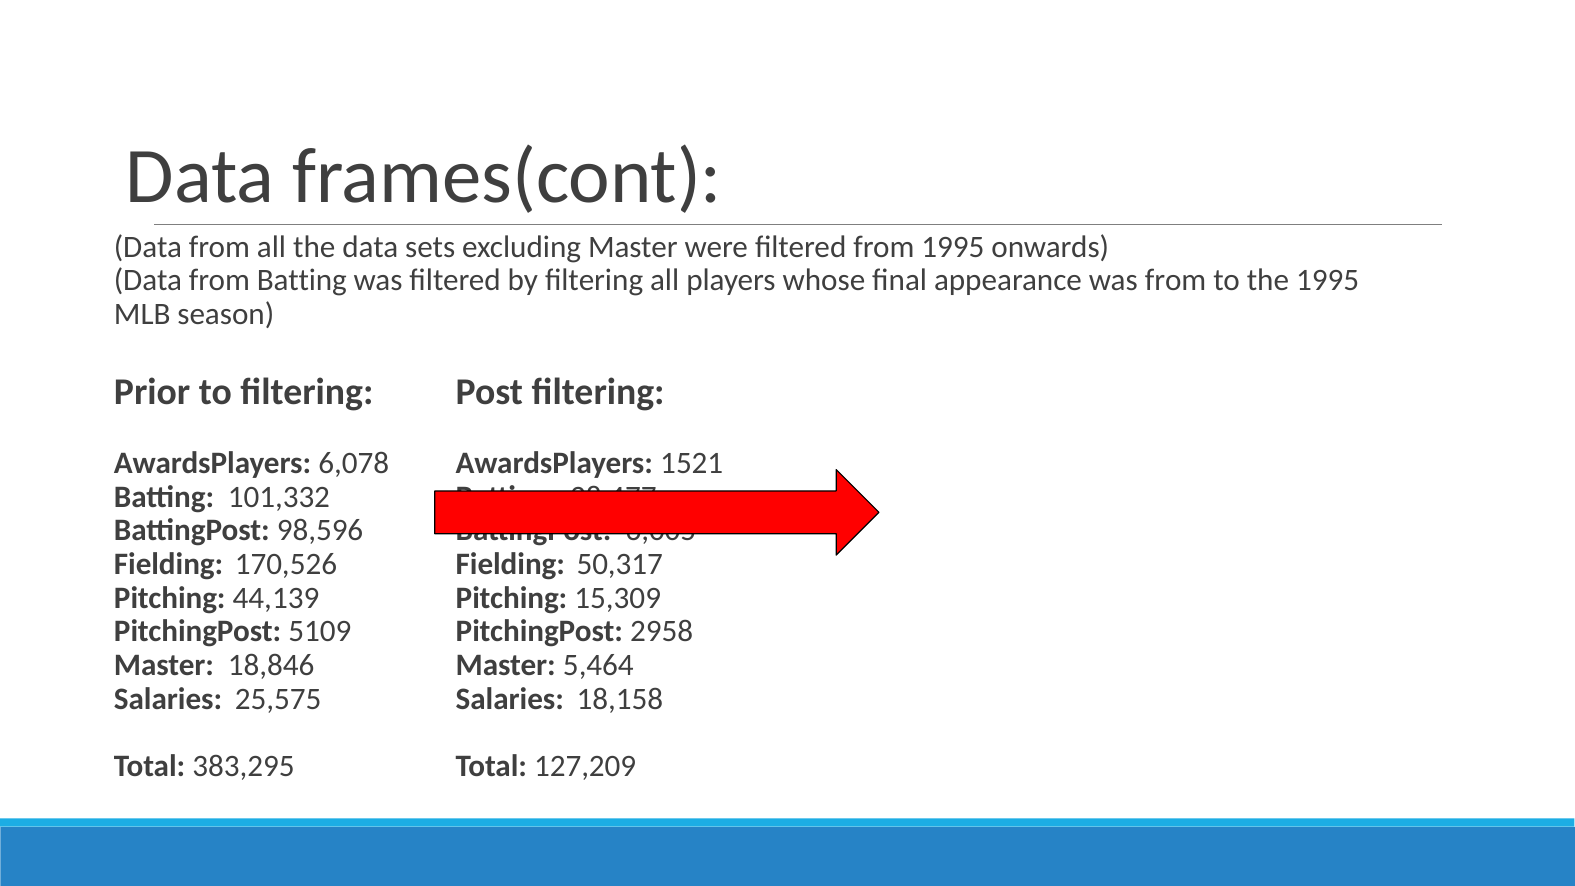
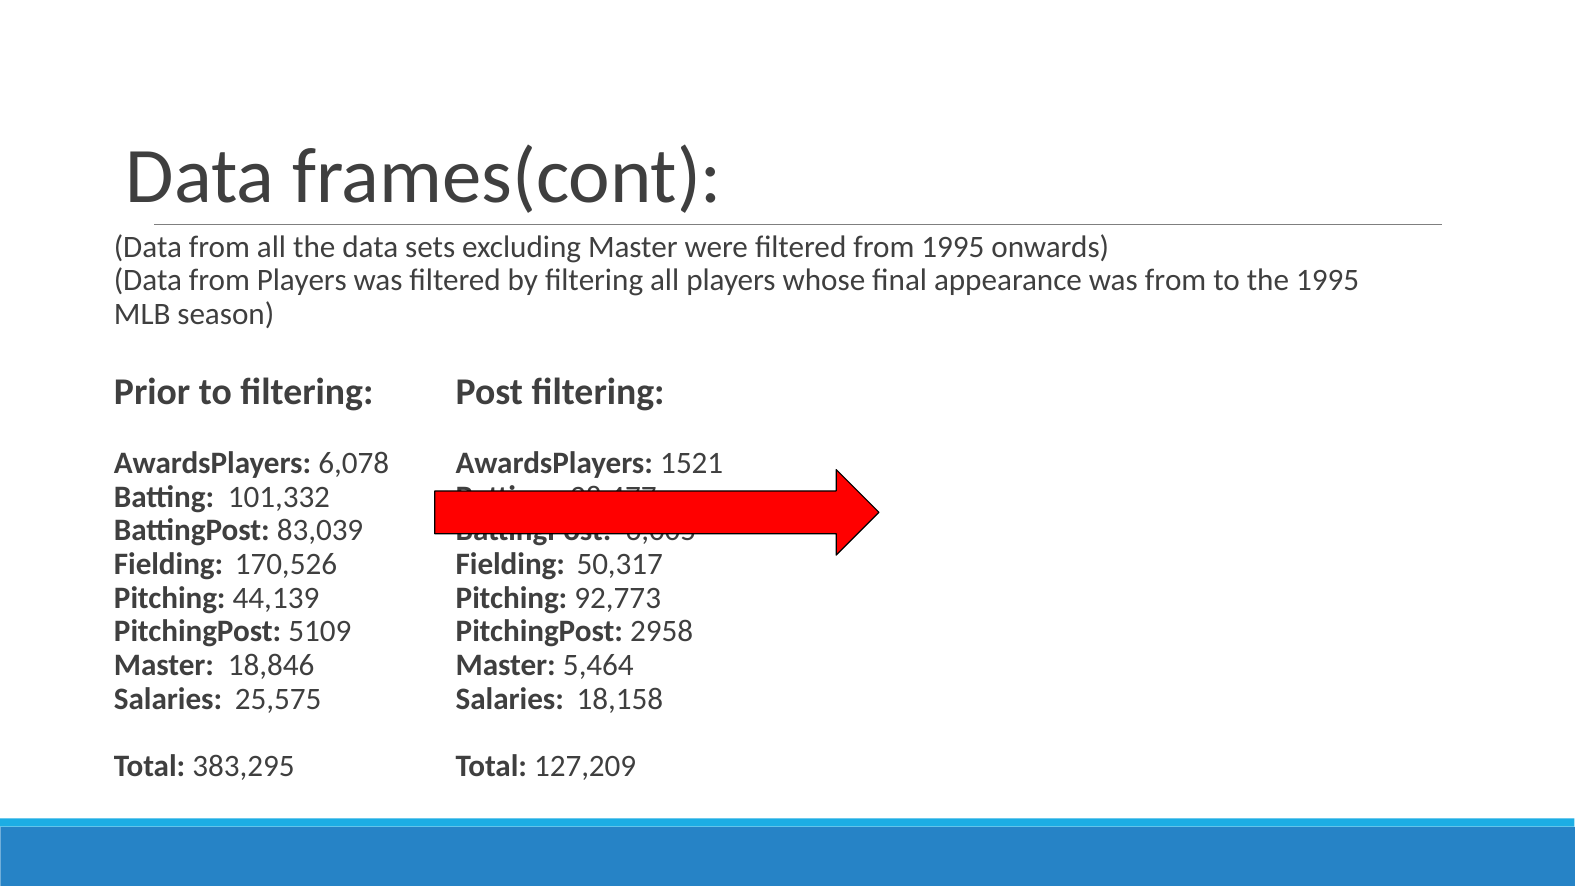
from Batting: Batting -> Players (302, 281)
98,596: 98,596 -> 83,039 (320, 530)
15,309: 15,309 -> 92,773 (618, 598)
